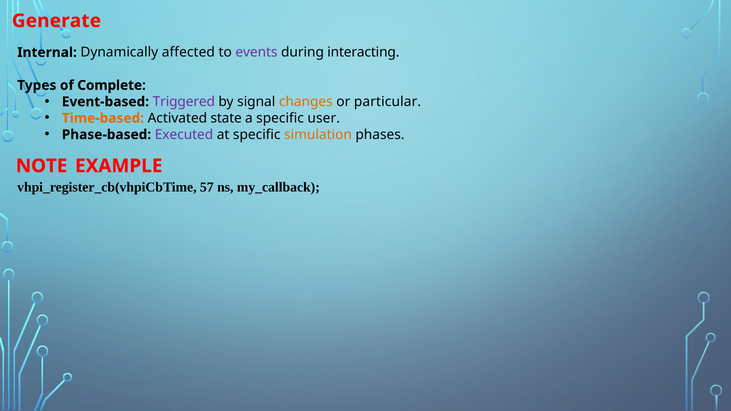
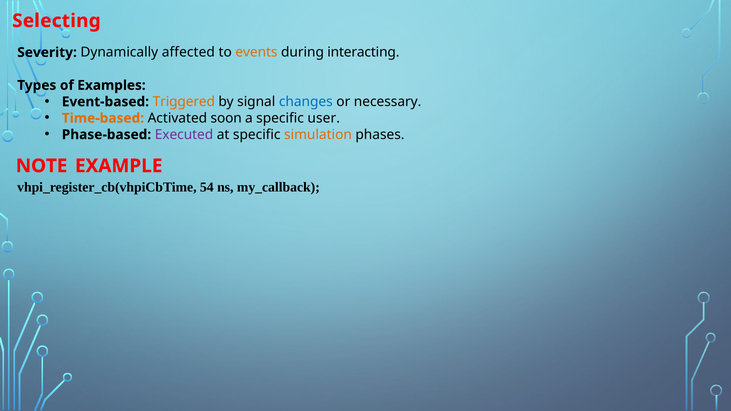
Generate: Generate -> Selecting (56, 21)
Internal: Internal -> Severity (47, 52)
events colour: purple -> orange (256, 52)
Complete: Complete -> Examples (111, 85)
Triggered colour: purple -> orange (184, 102)
changes colour: orange -> blue (306, 102)
particular: particular -> necessary (388, 102)
state: state -> soon (226, 118)
57: 57 -> 54 (207, 187)
